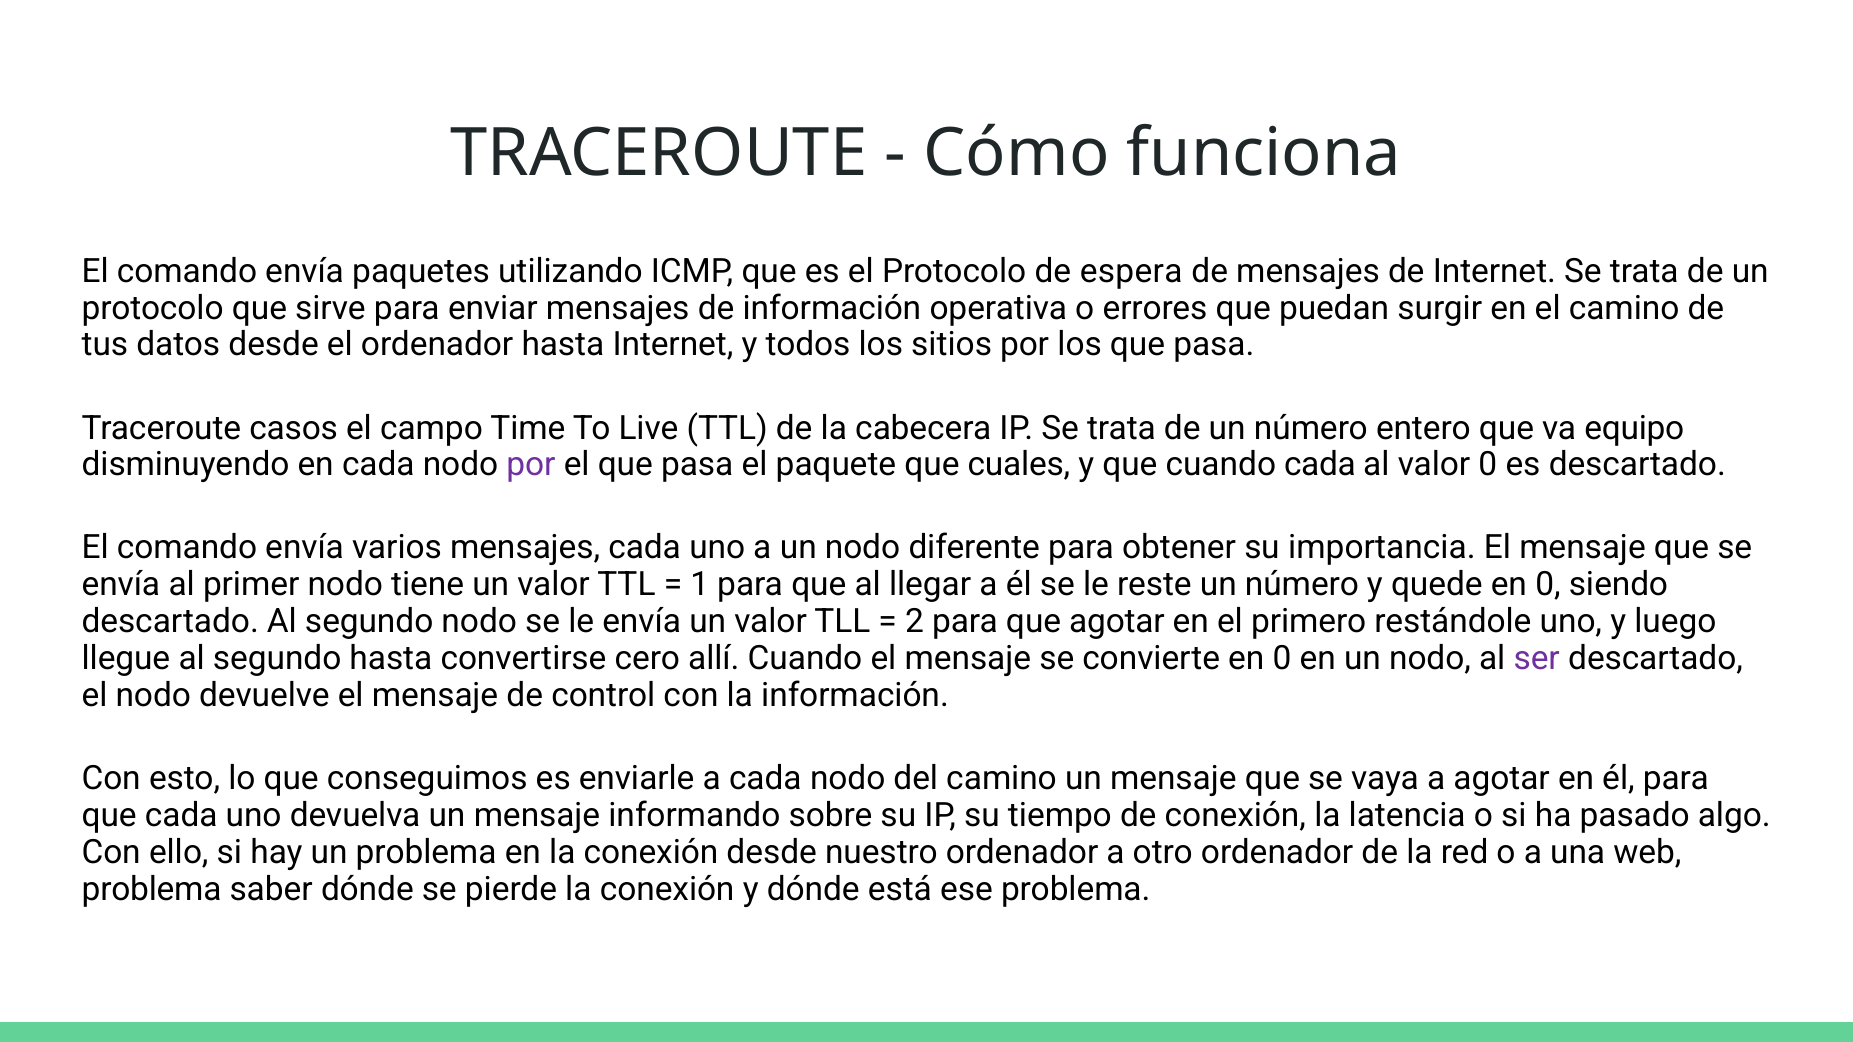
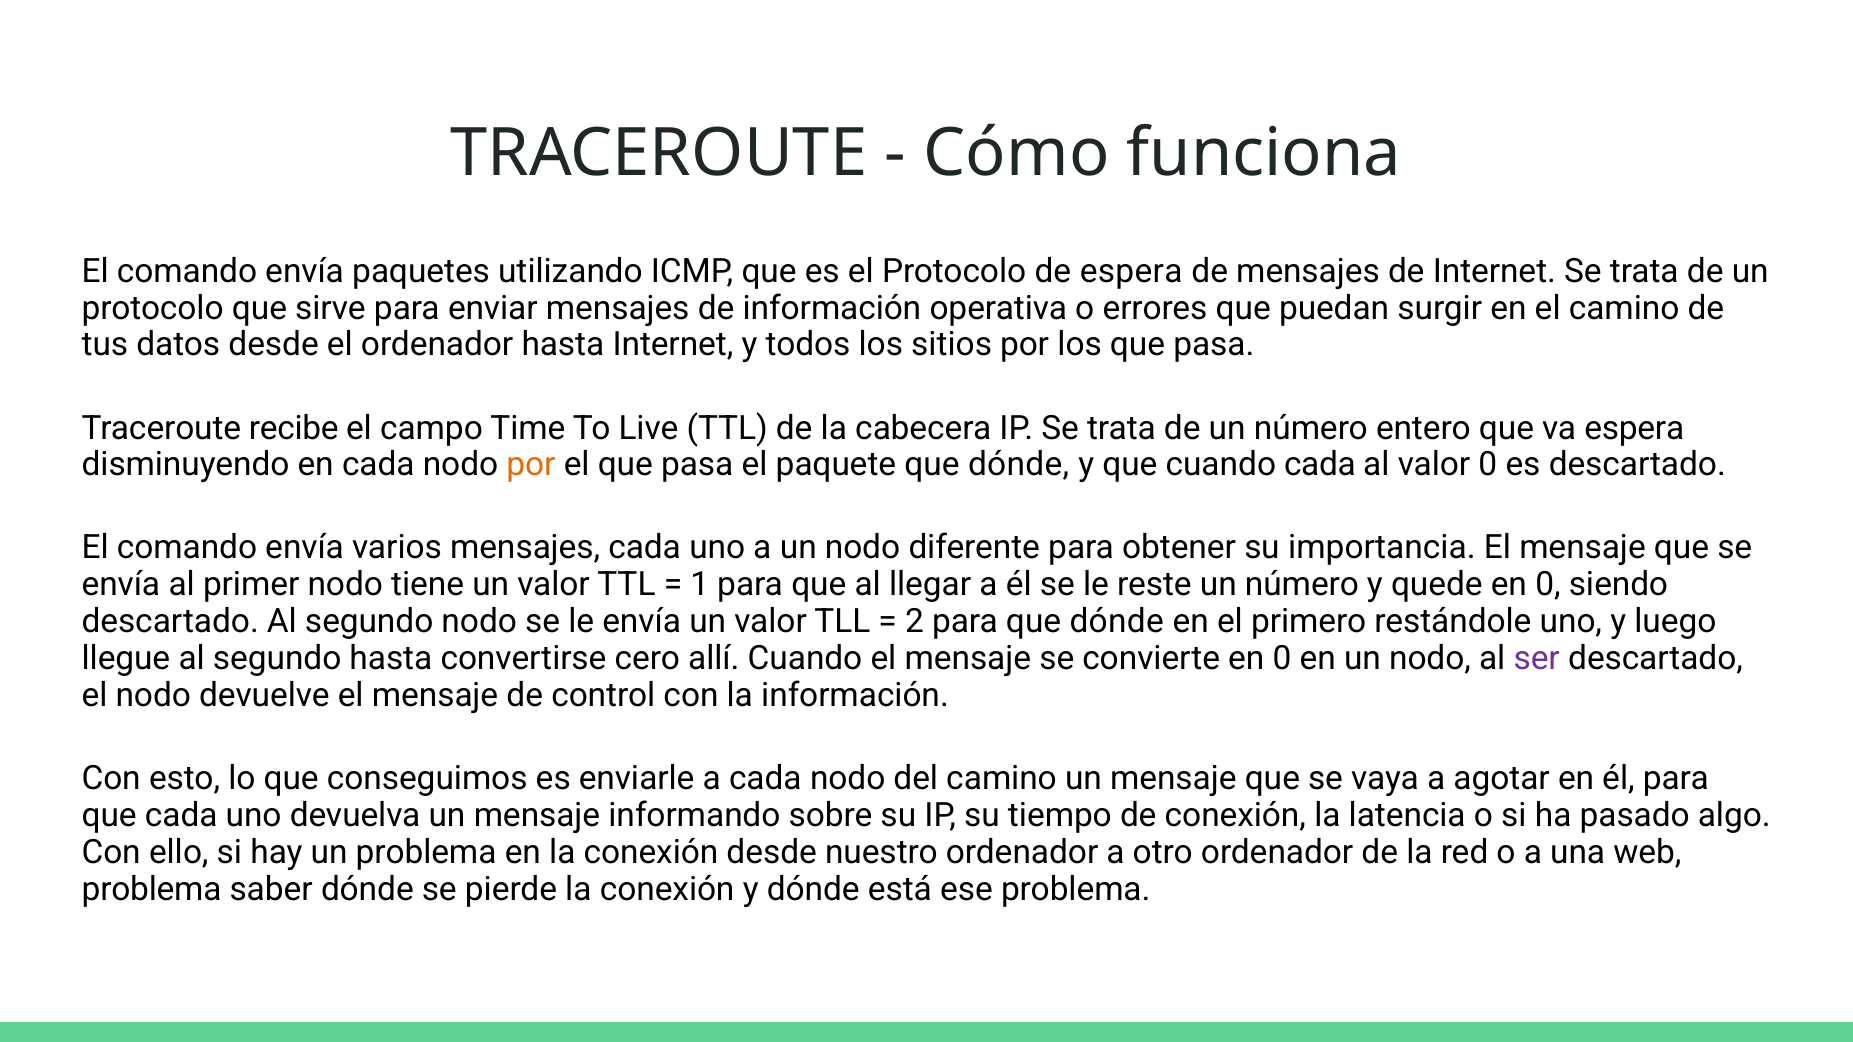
casos: casos -> recibe (294, 428)
va equipo: equipo -> espera (1634, 428)
por colour: purple -> orange (531, 465)
paquete que cuales: cuales -> dónde (1019, 465)
para que agotar: agotar -> dónde (1117, 622)
